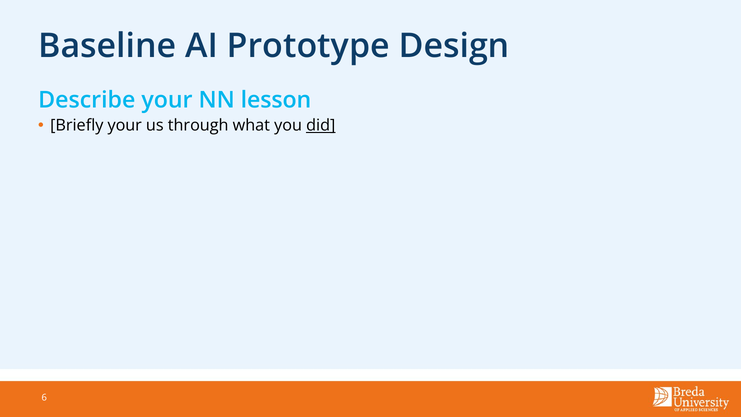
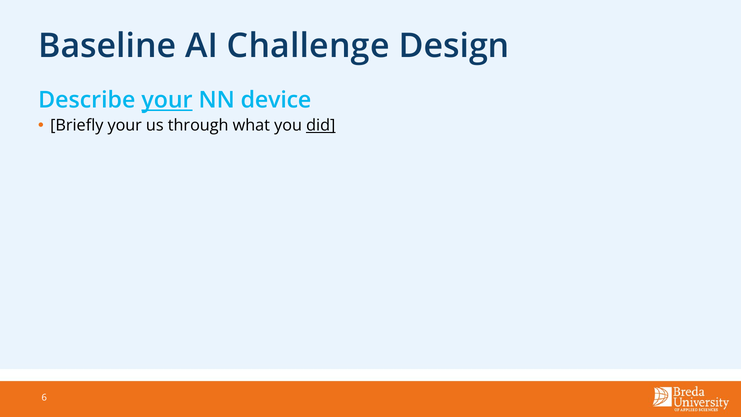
Prototype: Prototype -> Challenge (308, 46)
your underline: none -> present (167, 100)
lesson: lesson -> device (276, 100)
